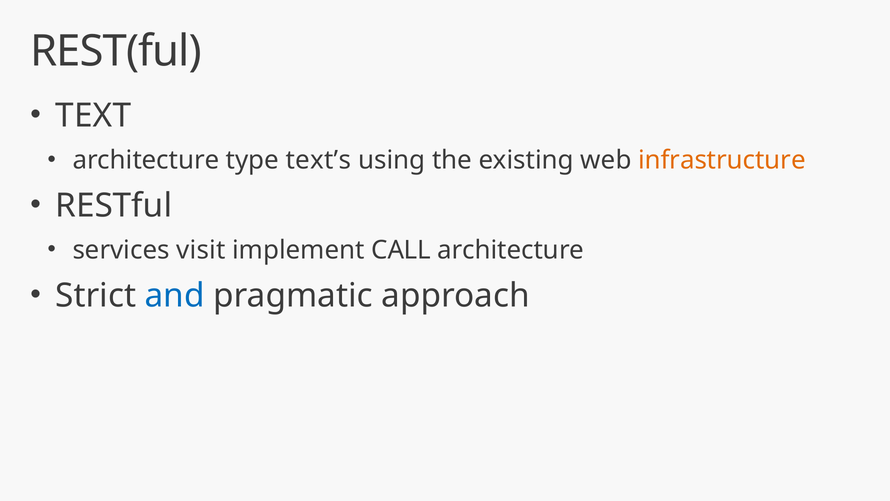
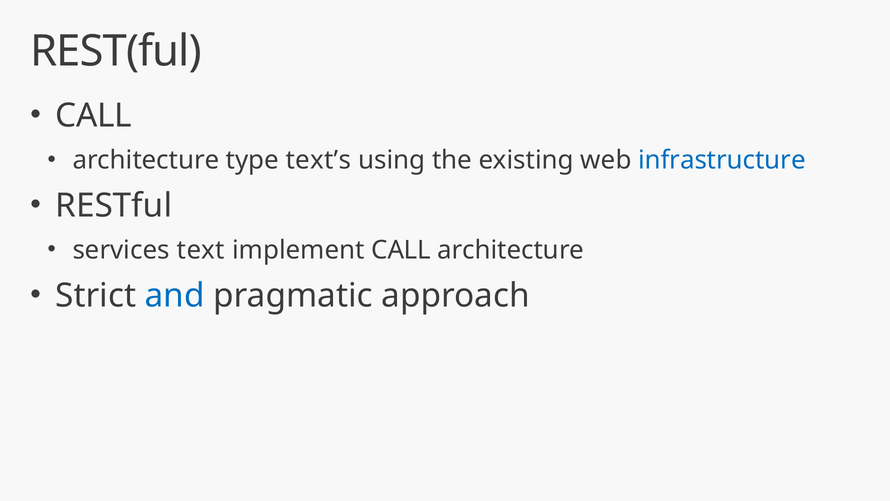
TEXT: TEXT -> CALL (94, 116)
infrastructure colour: orange -> blue (722, 160)
visit: visit -> text (201, 250)
